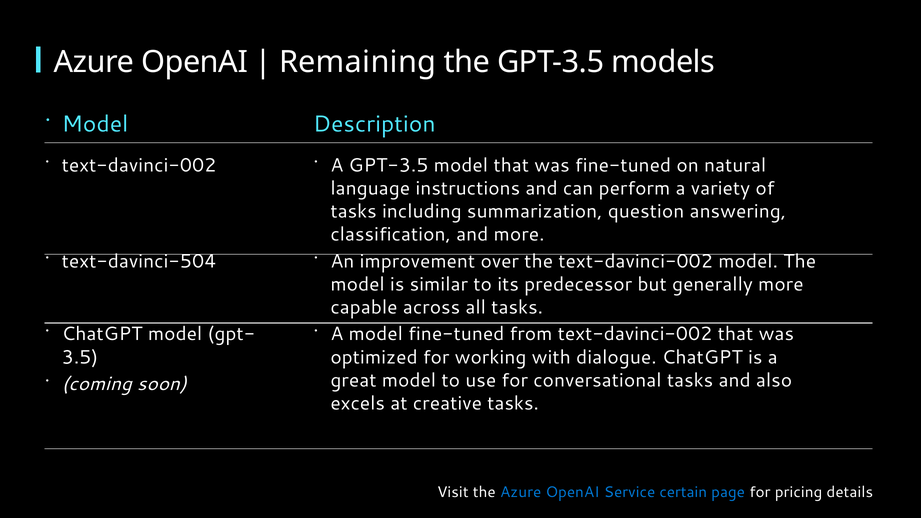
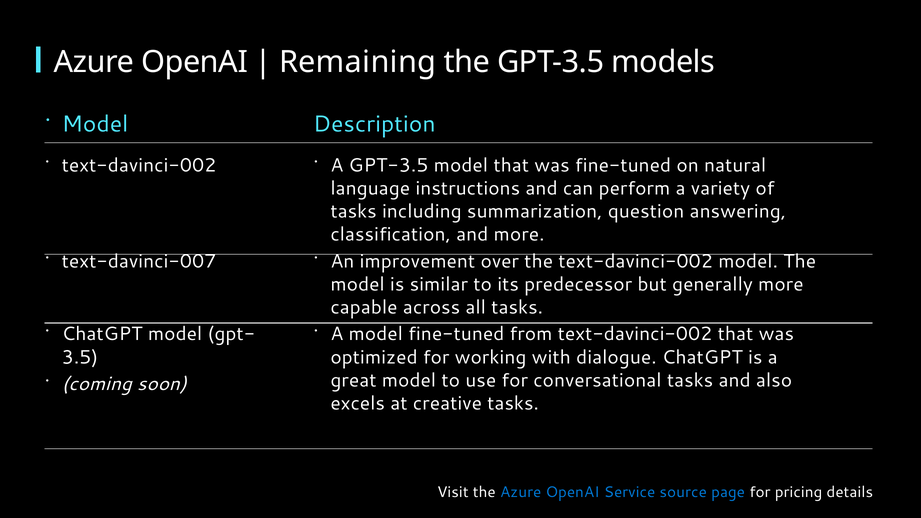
text-davinci-504: text-davinci-504 -> text-davinci-007 (139, 261)
certain: certain -> source (683, 492)
